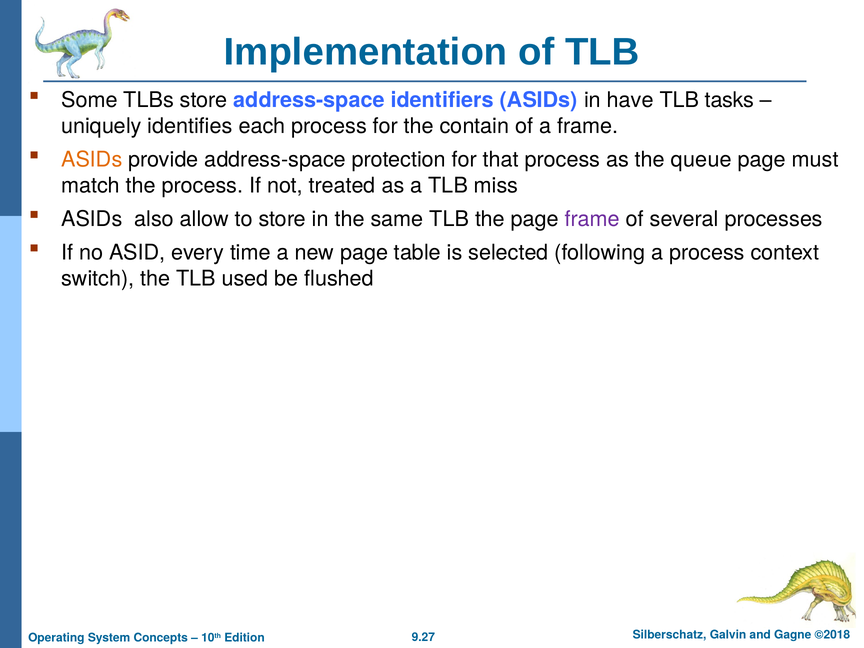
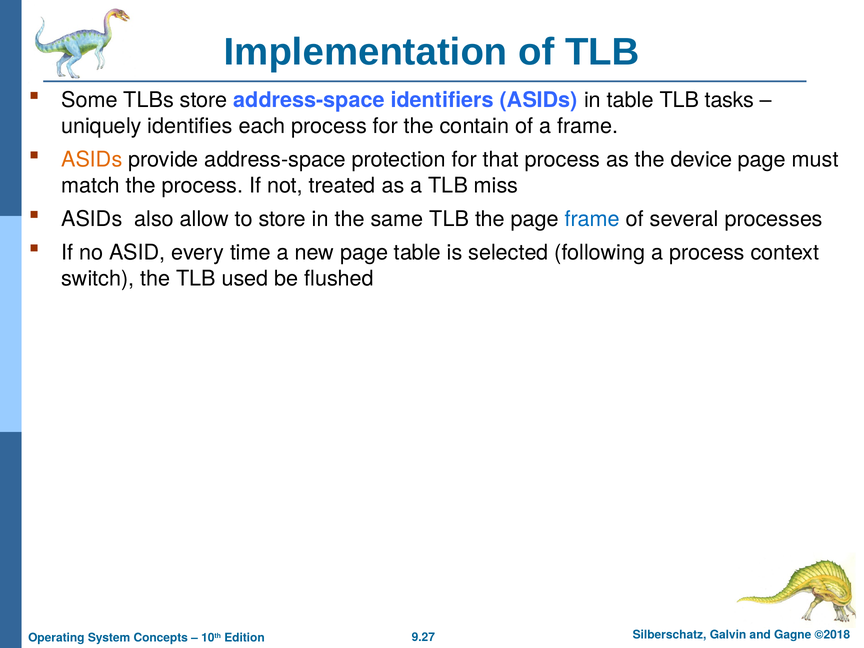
in have: have -> table (630, 100)
queue: queue -> device (702, 160)
frame colour: purple -> blue (592, 219)
